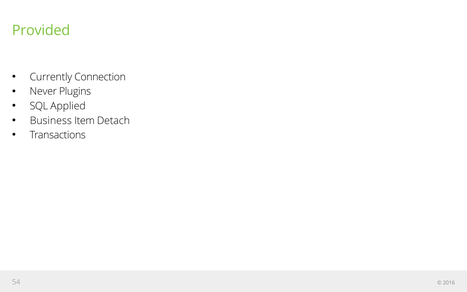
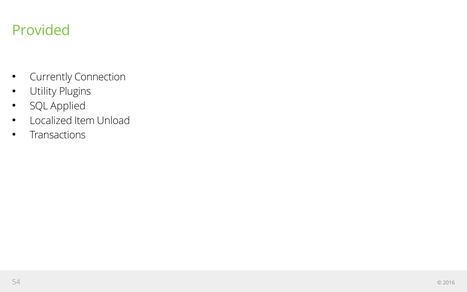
Never: Never -> Utility (43, 91)
Business: Business -> Localized (51, 121)
Detach: Detach -> Unload (113, 121)
